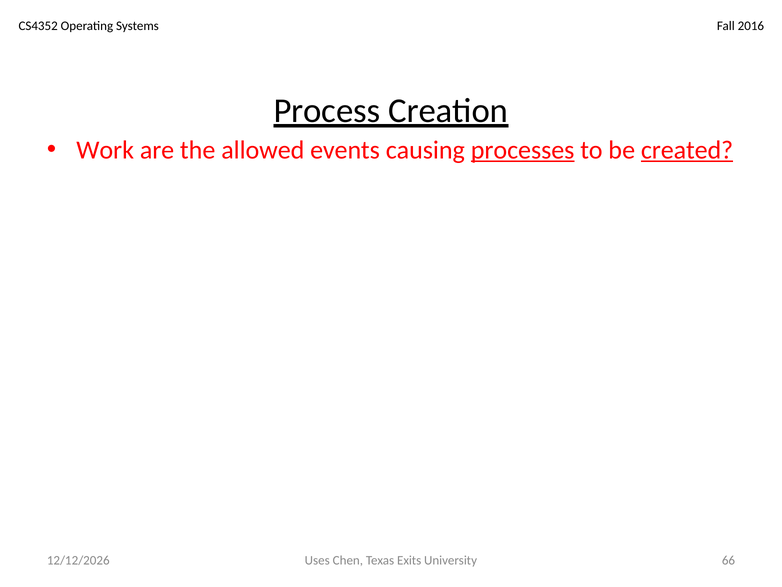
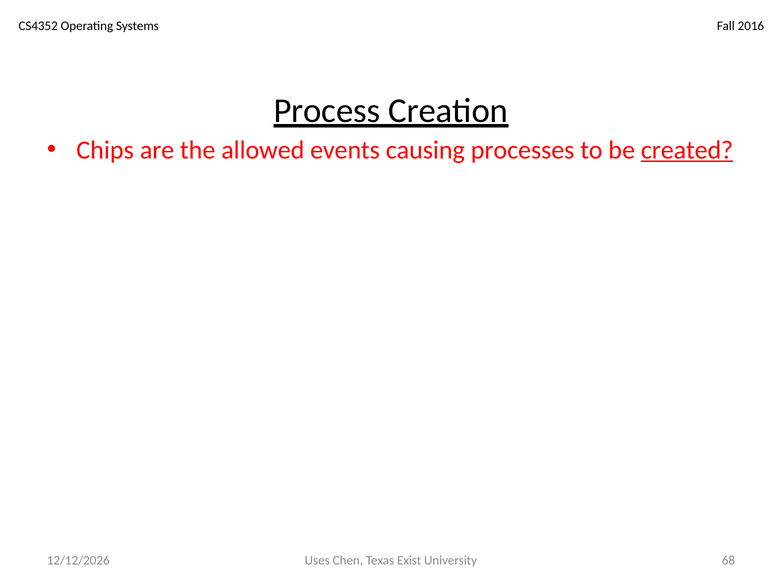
Work: Work -> Chips (105, 150)
processes underline: present -> none (523, 150)
Exits: Exits -> Exist (409, 560)
66: 66 -> 68 (728, 560)
